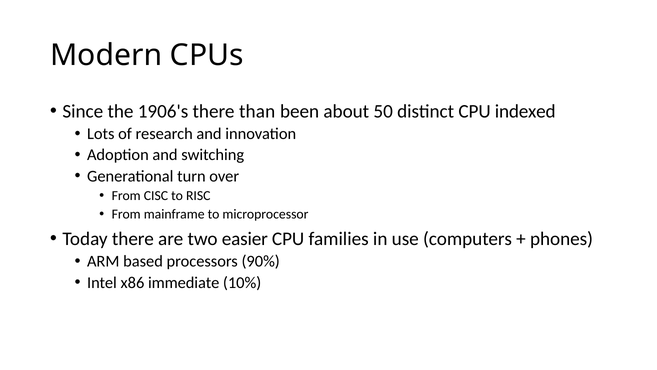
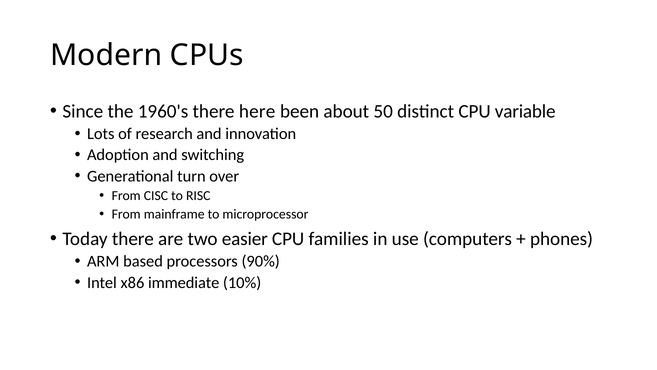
1906's: 1906's -> 1960's (163, 111)
than: than -> here (257, 111)
indexed: indexed -> variable (525, 111)
